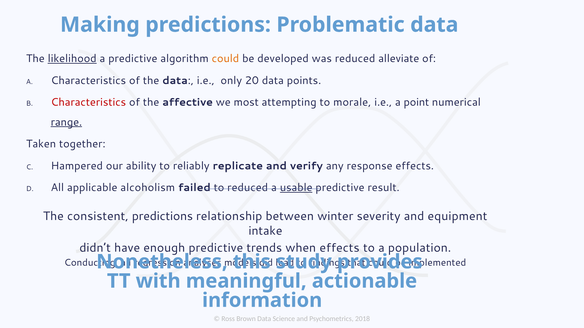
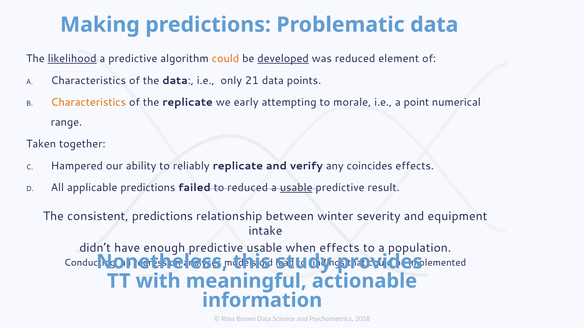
developed underline: none -> present (283, 59)
alleviate: alleviate -> element (399, 59)
20: 20 -> 21 (252, 81)
Characteristics colour: red -> orange (88, 103)
the affective: affective -> replicate (188, 103)
most: most -> early (246, 103)
range underline: present -> none (66, 122)
response: response -> coincides (370, 166)
applicable alcoholism: alcoholism -> predictions (148, 188)
predictive trends: trends -> usable (264, 248)
